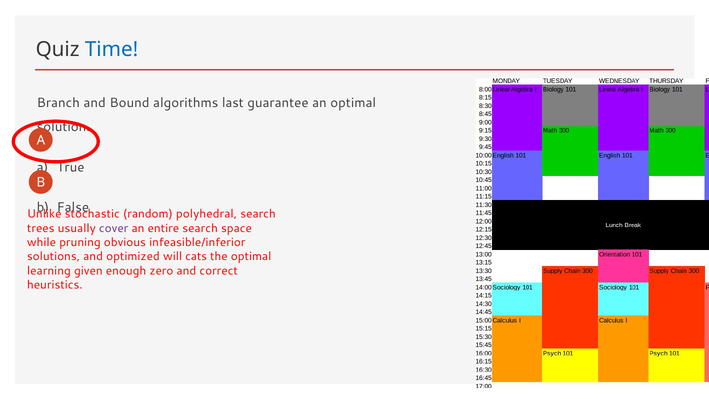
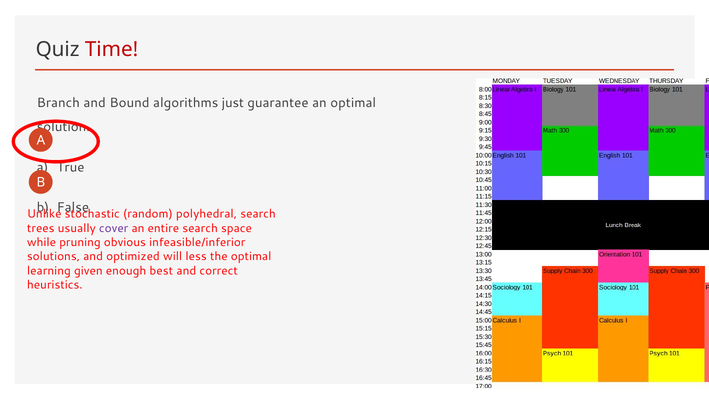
Time colour: blue -> red (112, 50)
last: last -> just (233, 103)
cats: cats -> less (196, 256)
zero: zero -> best (161, 271)
